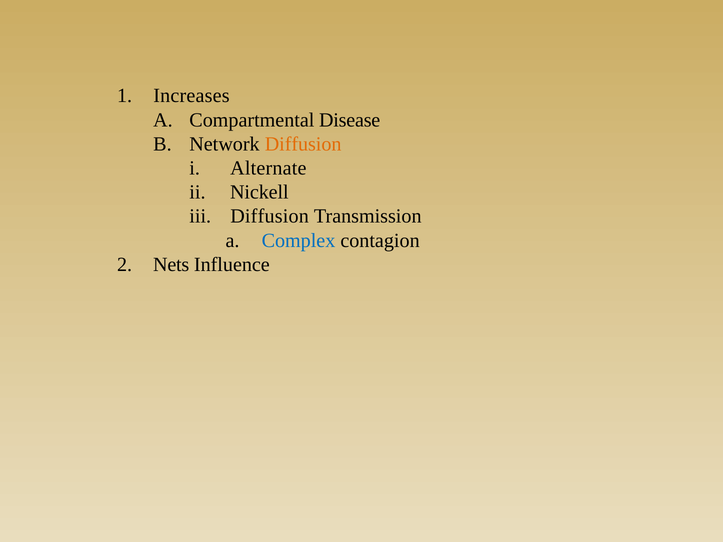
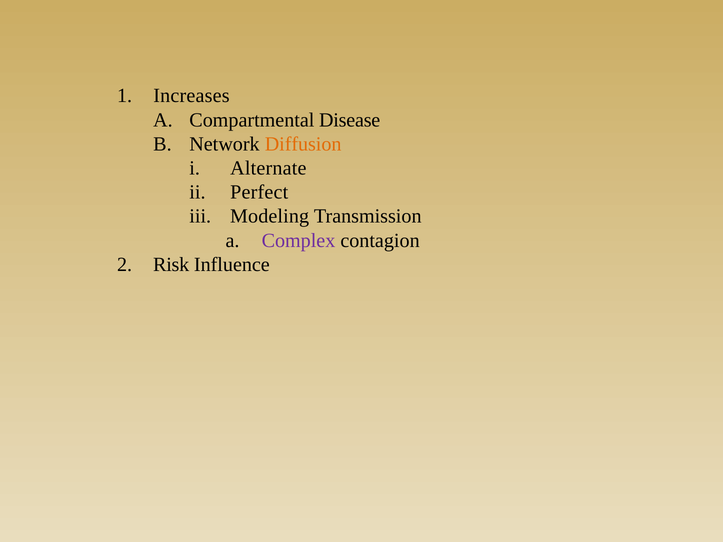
Nickell: Nickell -> Perfect (259, 192)
Diffusion: Diffusion -> Modeling (270, 216)
Complex colour: blue -> purple (298, 241)
Nets: Nets -> Risk (171, 265)
